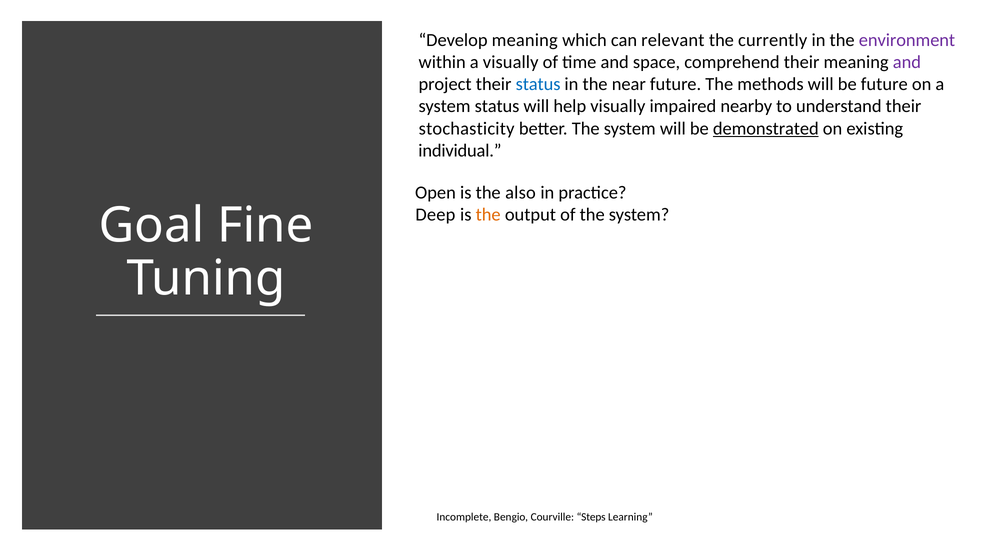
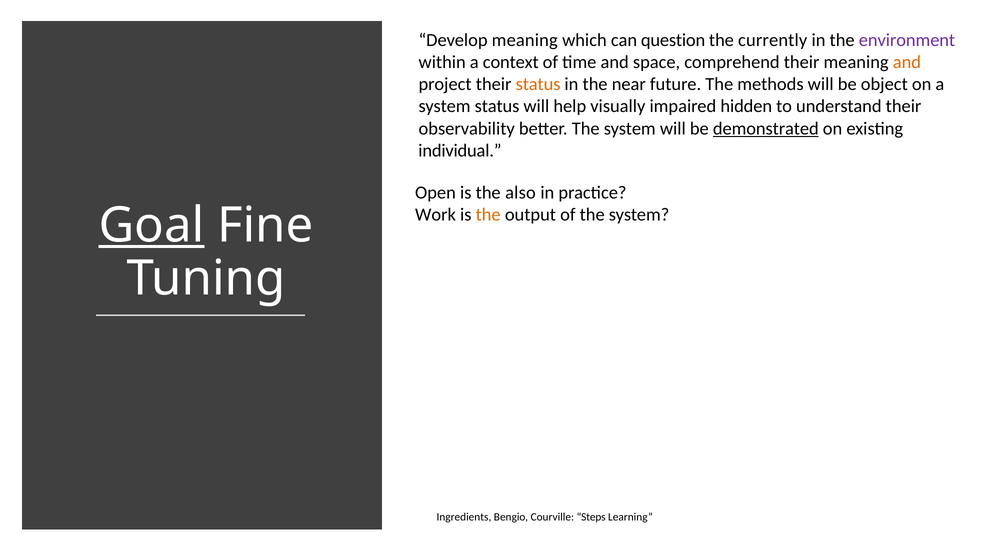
relevant: relevant -> question (673, 40)
a visually: visually -> context (511, 62)
and colour: purple -> orange (907, 62)
status colour: blue -> orange (538, 84)
be future: future -> object (884, 84)
nearby: nearby -> hidden (746, 106)
stochasticity: stochasticity -> observability (467, 129)
Deep: Deep -> Work (435, 215)
Goal underline: none -> present (152, 226)
Incomplete: Incomplete -> Ingredients (464, 518)
